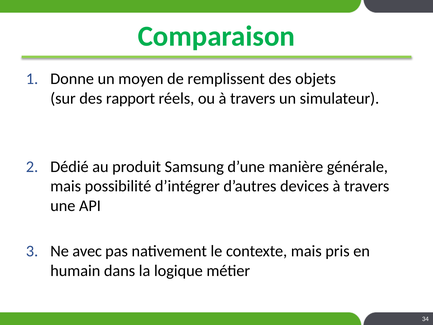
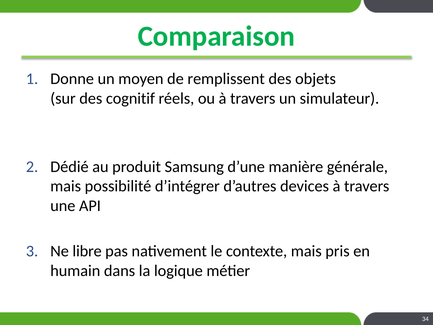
rapport: rapport -> cognitif (130, 98)
avec: avec -> libre (87, 251)
